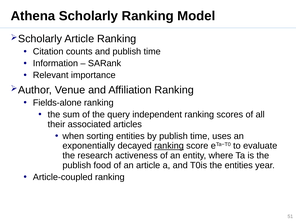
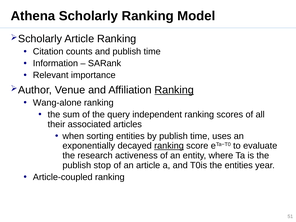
Ranking underline: none -> present (174, 90)
Fields-alone: Fields-alone -> Wang-alone (57, 103)
food: food -> stop (102, 165)
